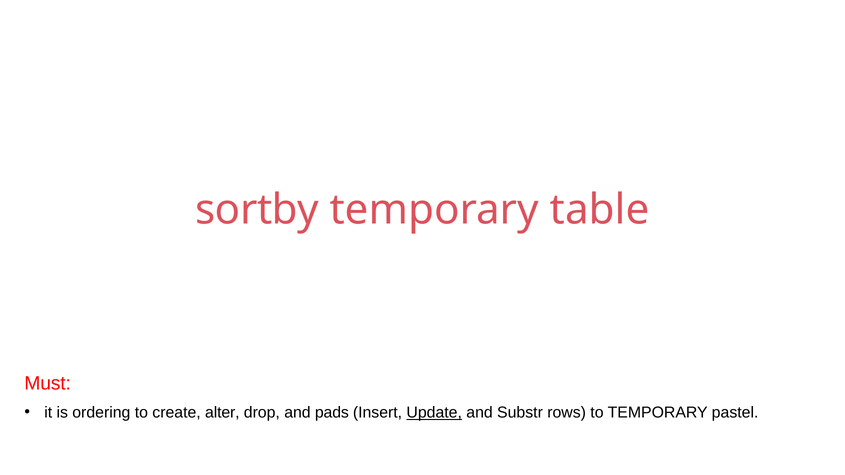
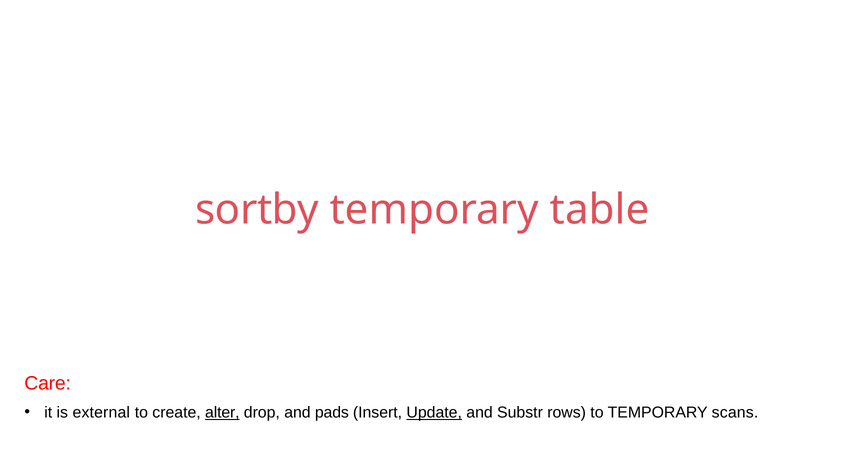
Must: Must -> Care (48, 384)
ordering: ordering -> external (101, 413)
alter underline: none -> present (222, 413)
pastel: pastel -> scans (735, 413)
